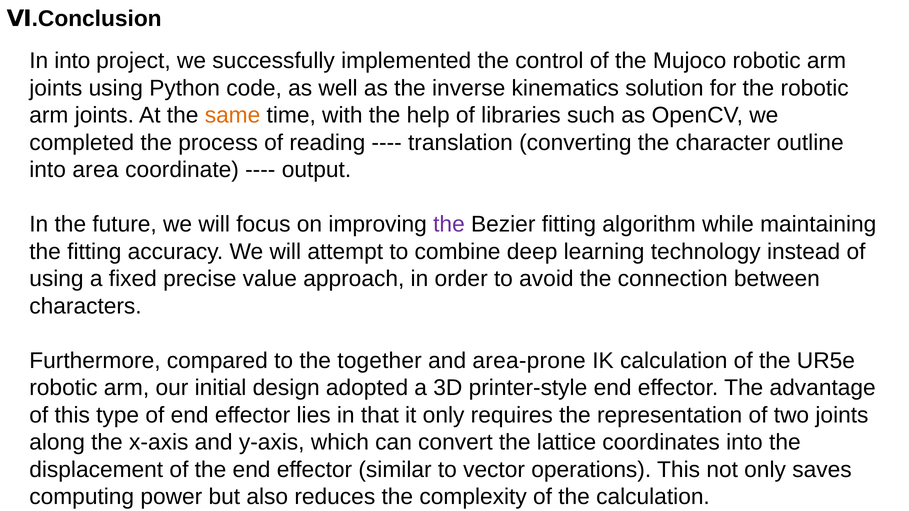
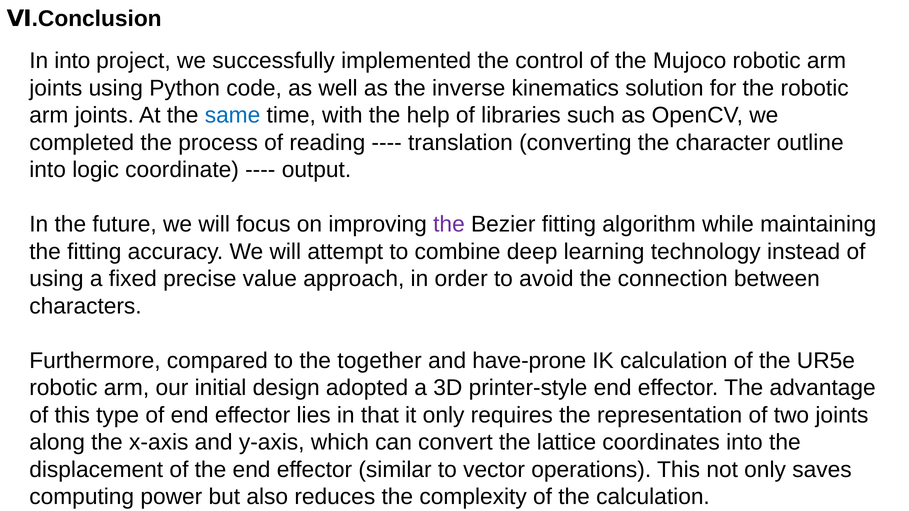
same colour: orange -> blue (233, 116)
area: area -> logic (96, 170)
area-prone: area-prone -> have-prone (529, 361)
